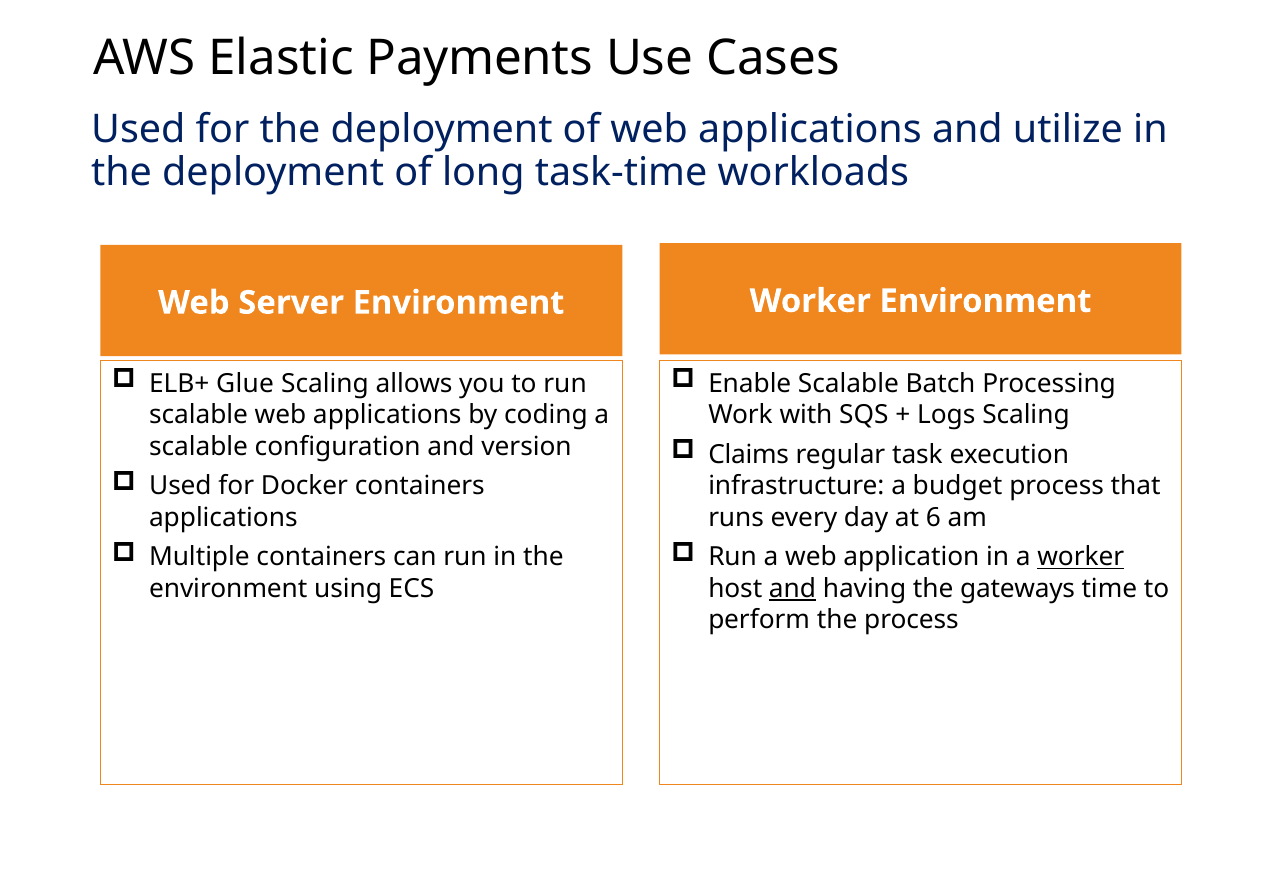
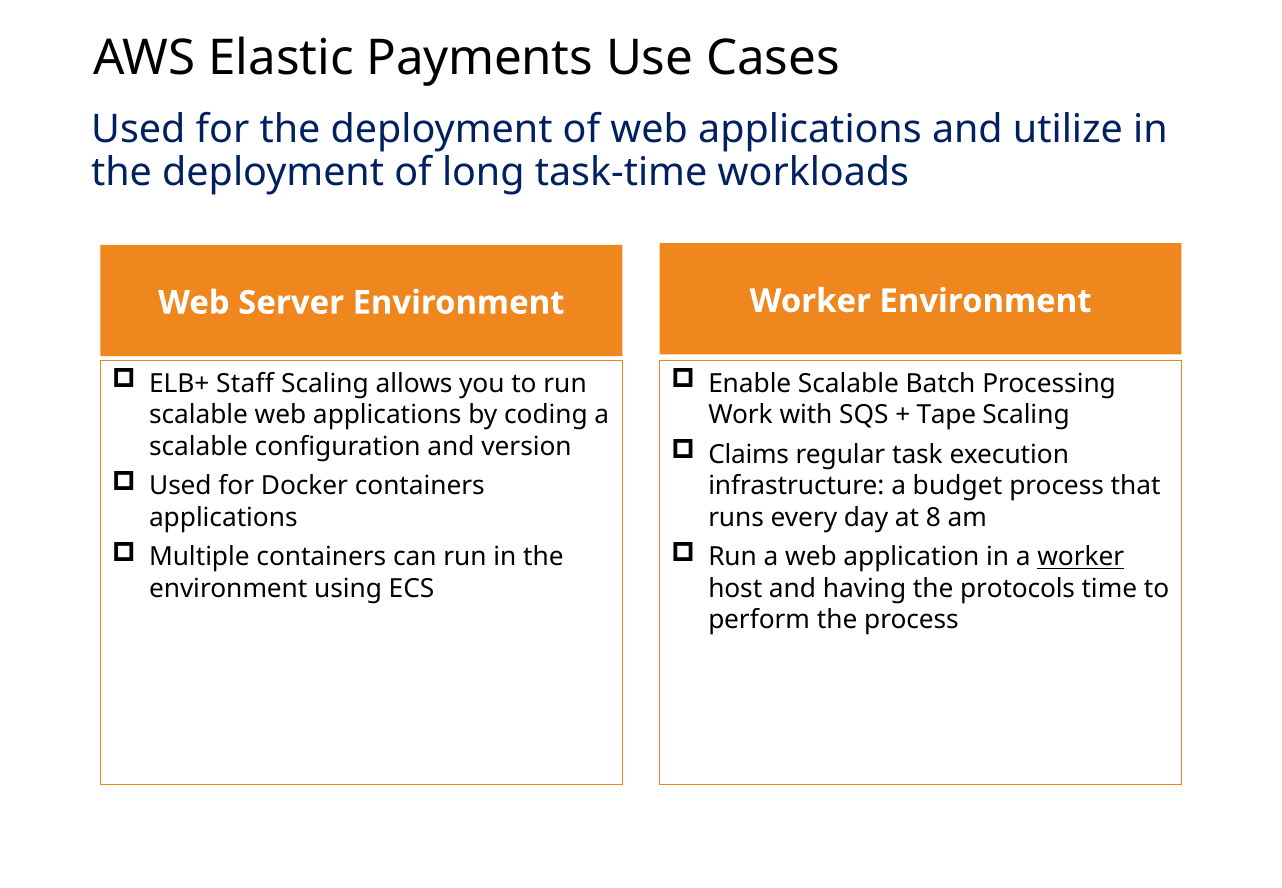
Glue: Glue -> Staff (245, 383)
Logs: Logs -> Tape (946, 415)
6: 6 -> 8 (933, 517)
and underline: present -> none (793, 588)
gateways: gateways -> protocols (1018, 588)
